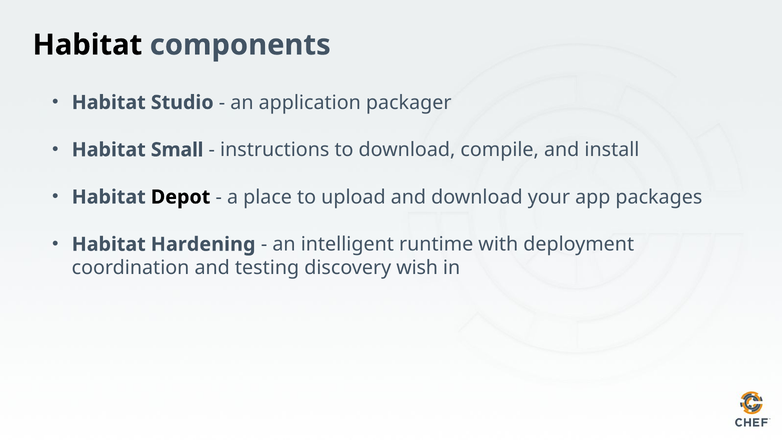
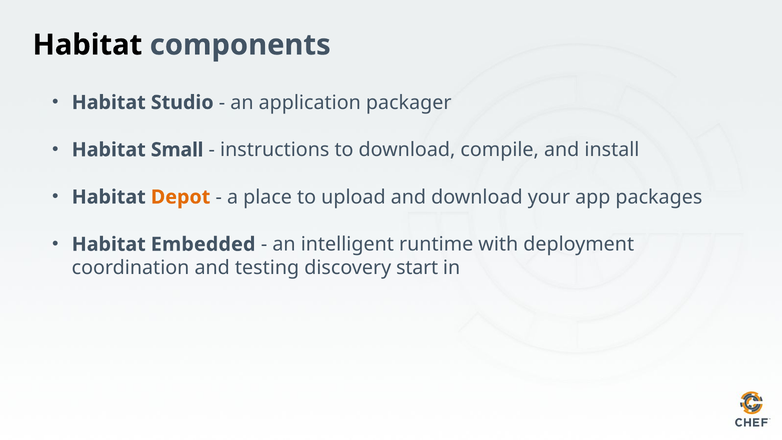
Depot colour: black -> orange (181, 197)
Hardening: Hardening -> Embedded (203, 244)
wish: wish -> start (417, 268)
